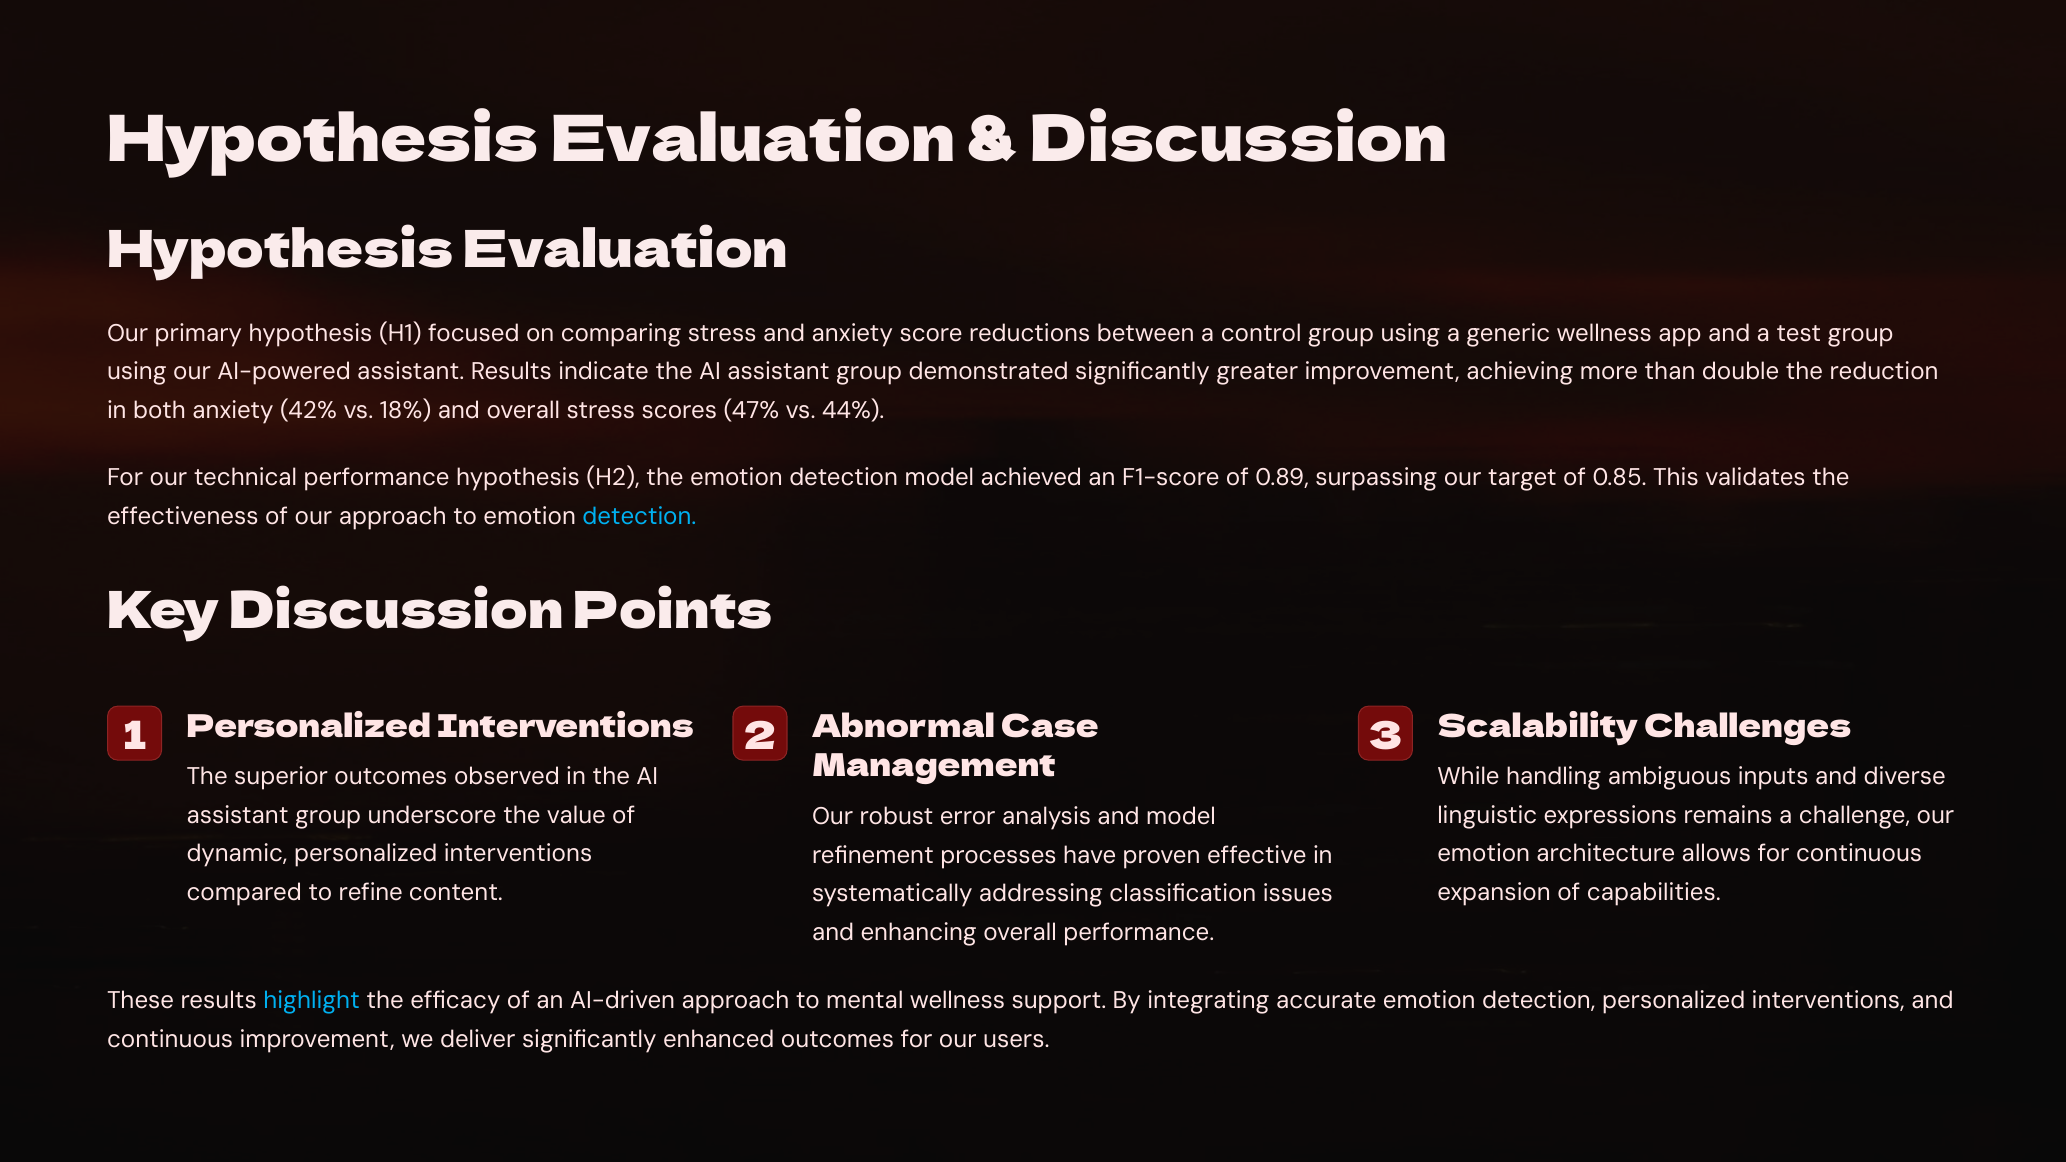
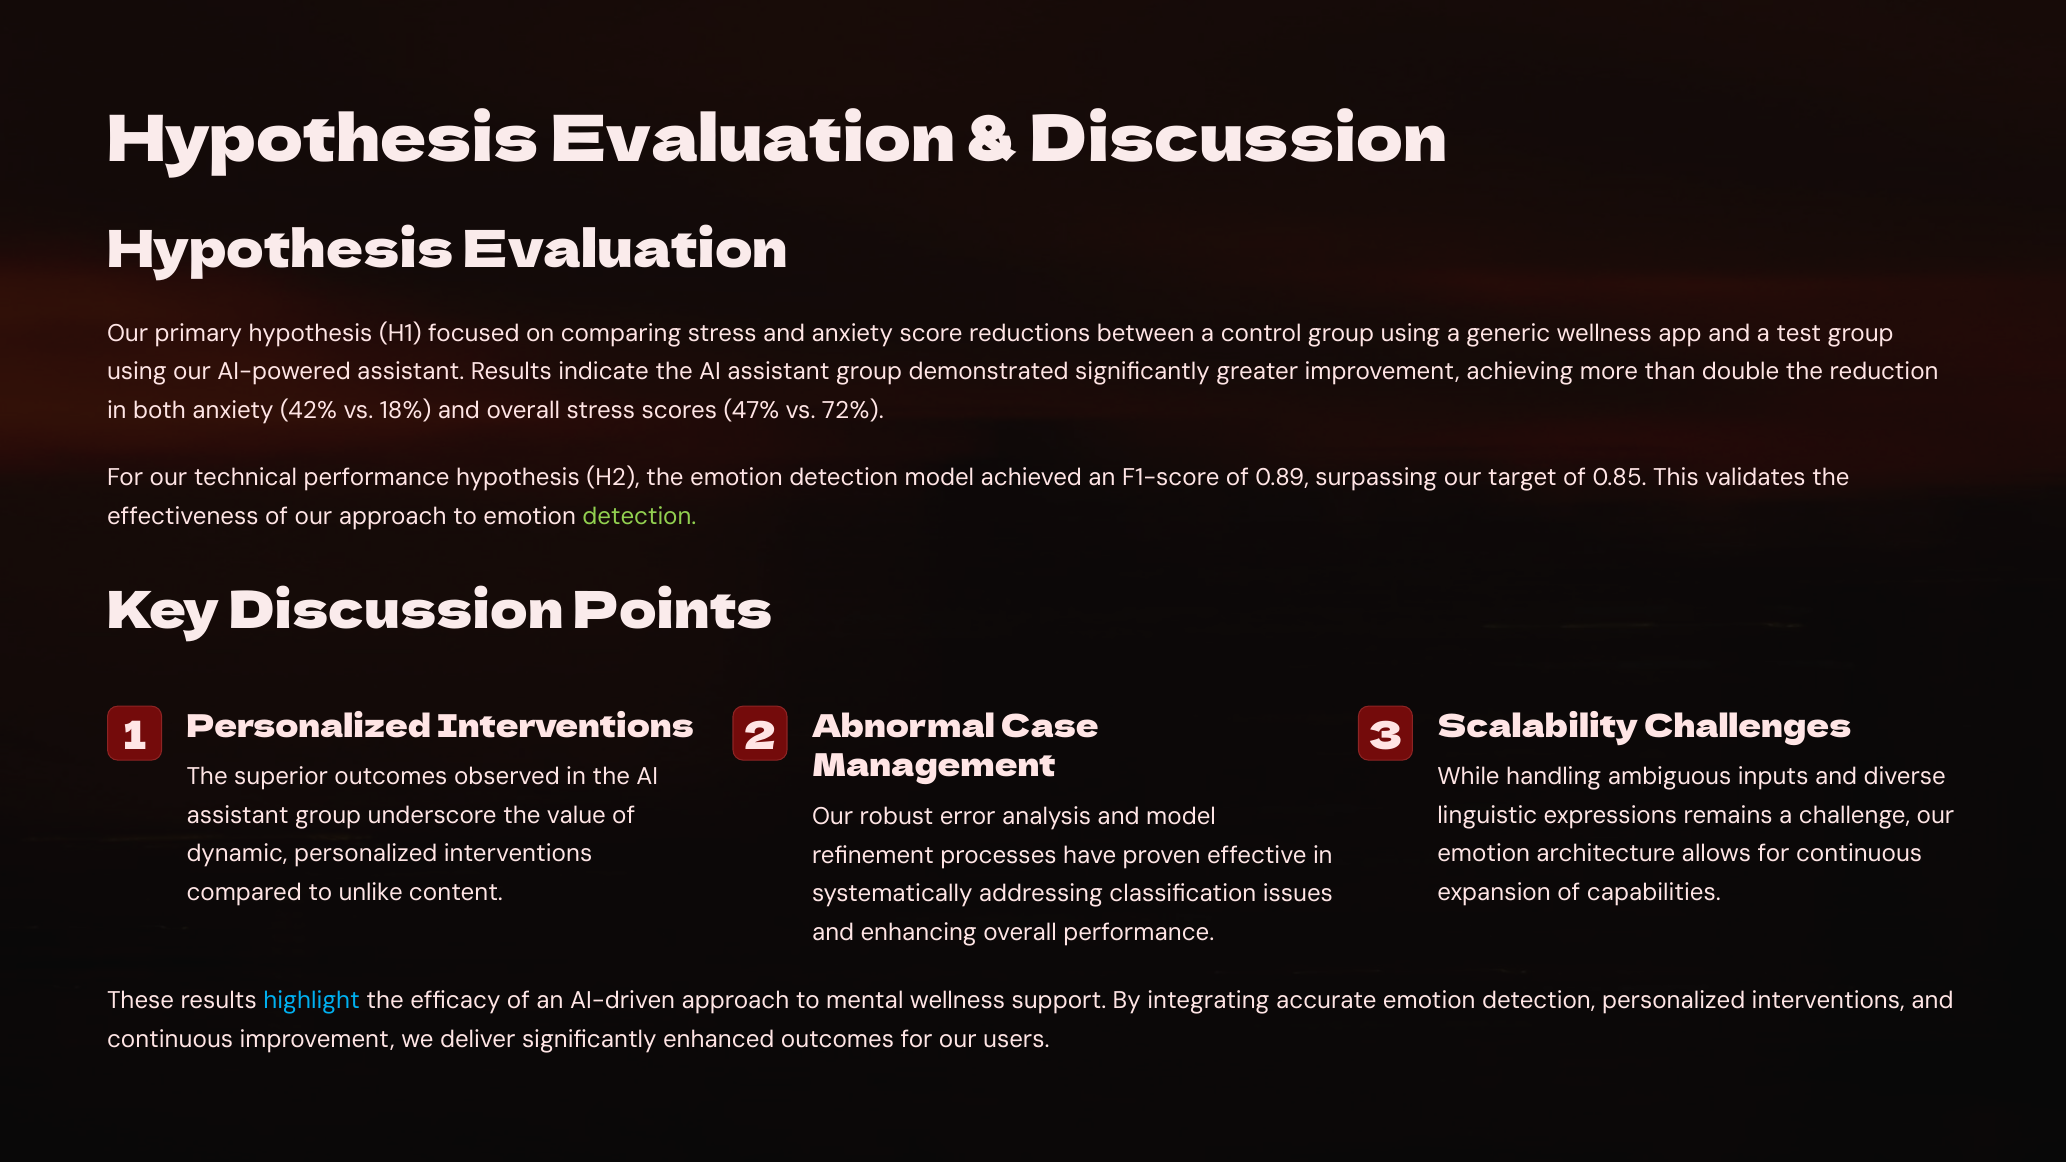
44%: 44% -> 72% (853, 410)
detection colour: light blue -> light green (639, 517)
refine: refine -> unlike (371, 892)
